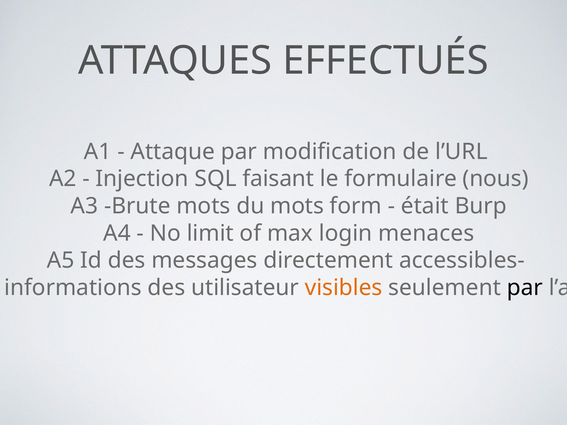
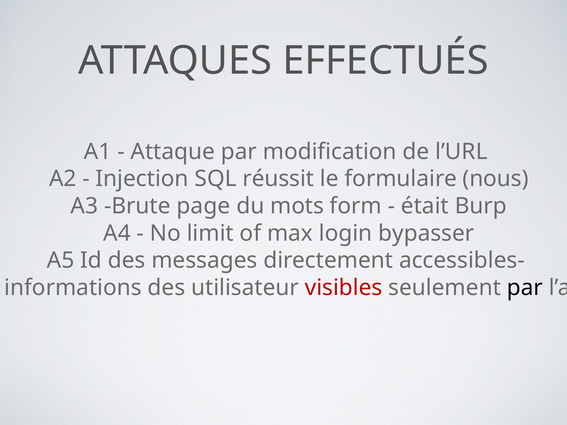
faisant: faisant -> réussit (278, 179)
Brute mots: mots -> page (203, 206)
menaces: menaces -> bypasser (426, 233)
visibles colour: orange -> red (344, 288)
